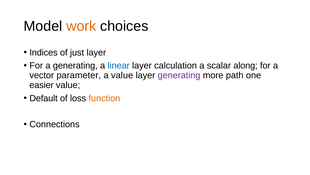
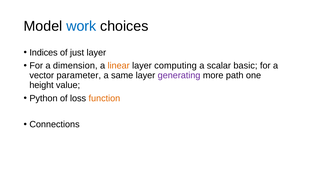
work colour: orange -> blue (81, 26)
a generating: generating -> dimension (75, 65)
linear colour: blue -> orange (119, 65)
calculation: calculation -> computing (176, 65)
along: along -> basic (245, 65)
a value: value -> same (122, 75)
easier: easier -> height (42, 85)
Default: Default -> Python (43, 98)
